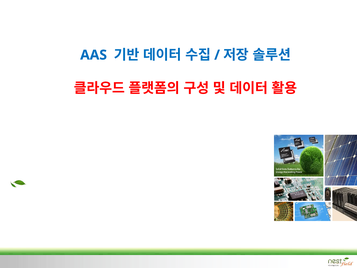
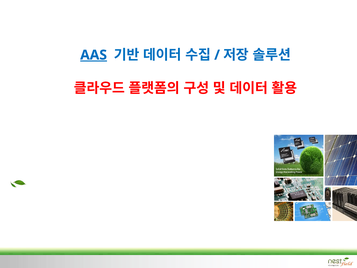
AAS underline: none -> present (94, 55)
